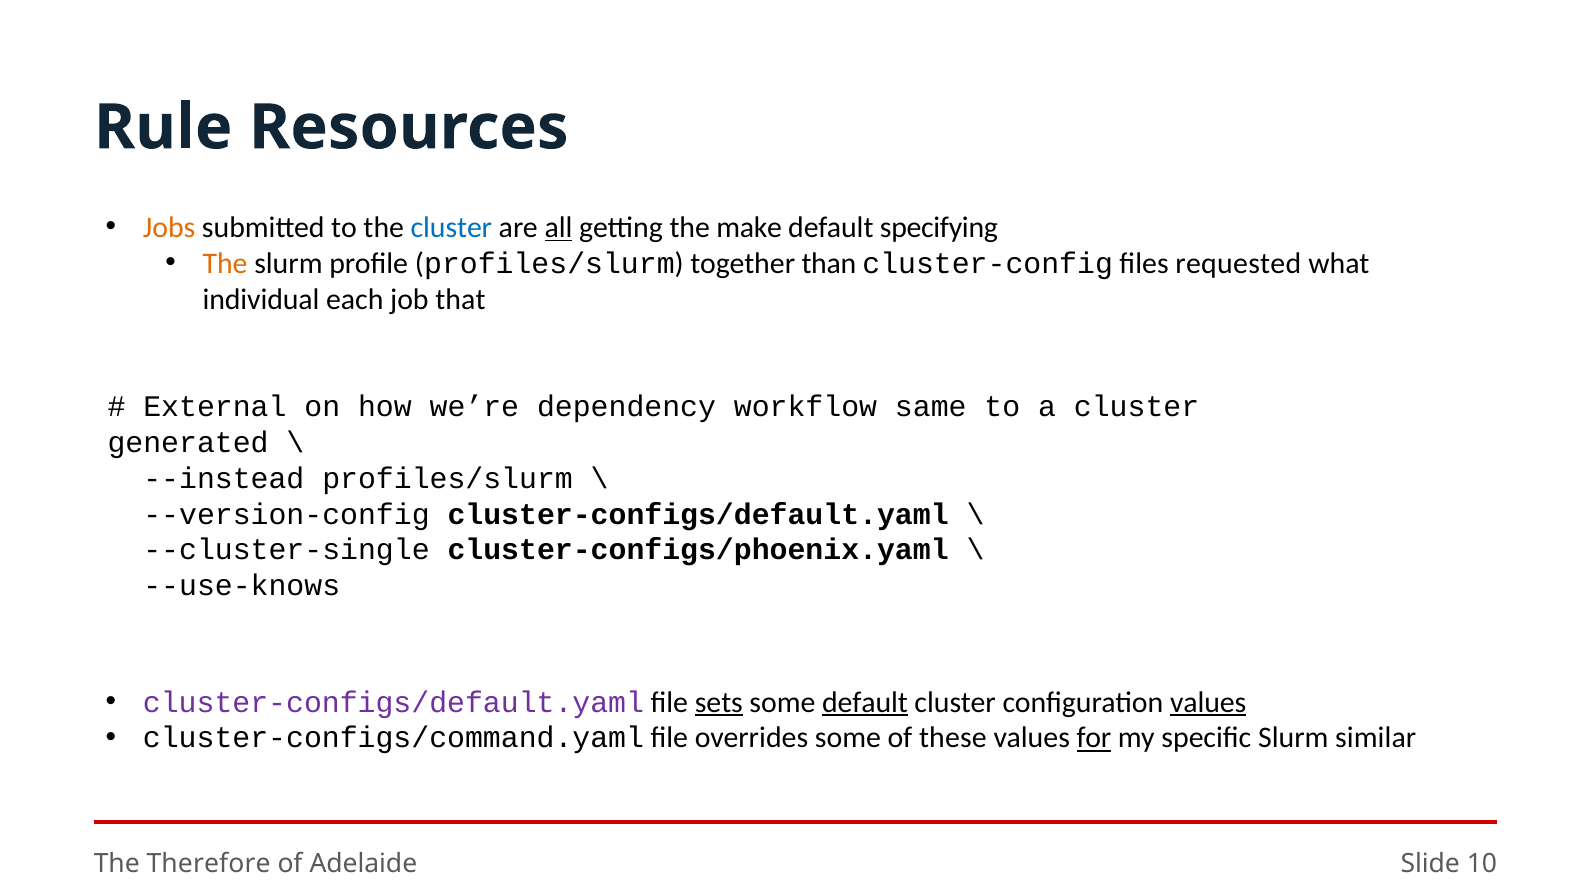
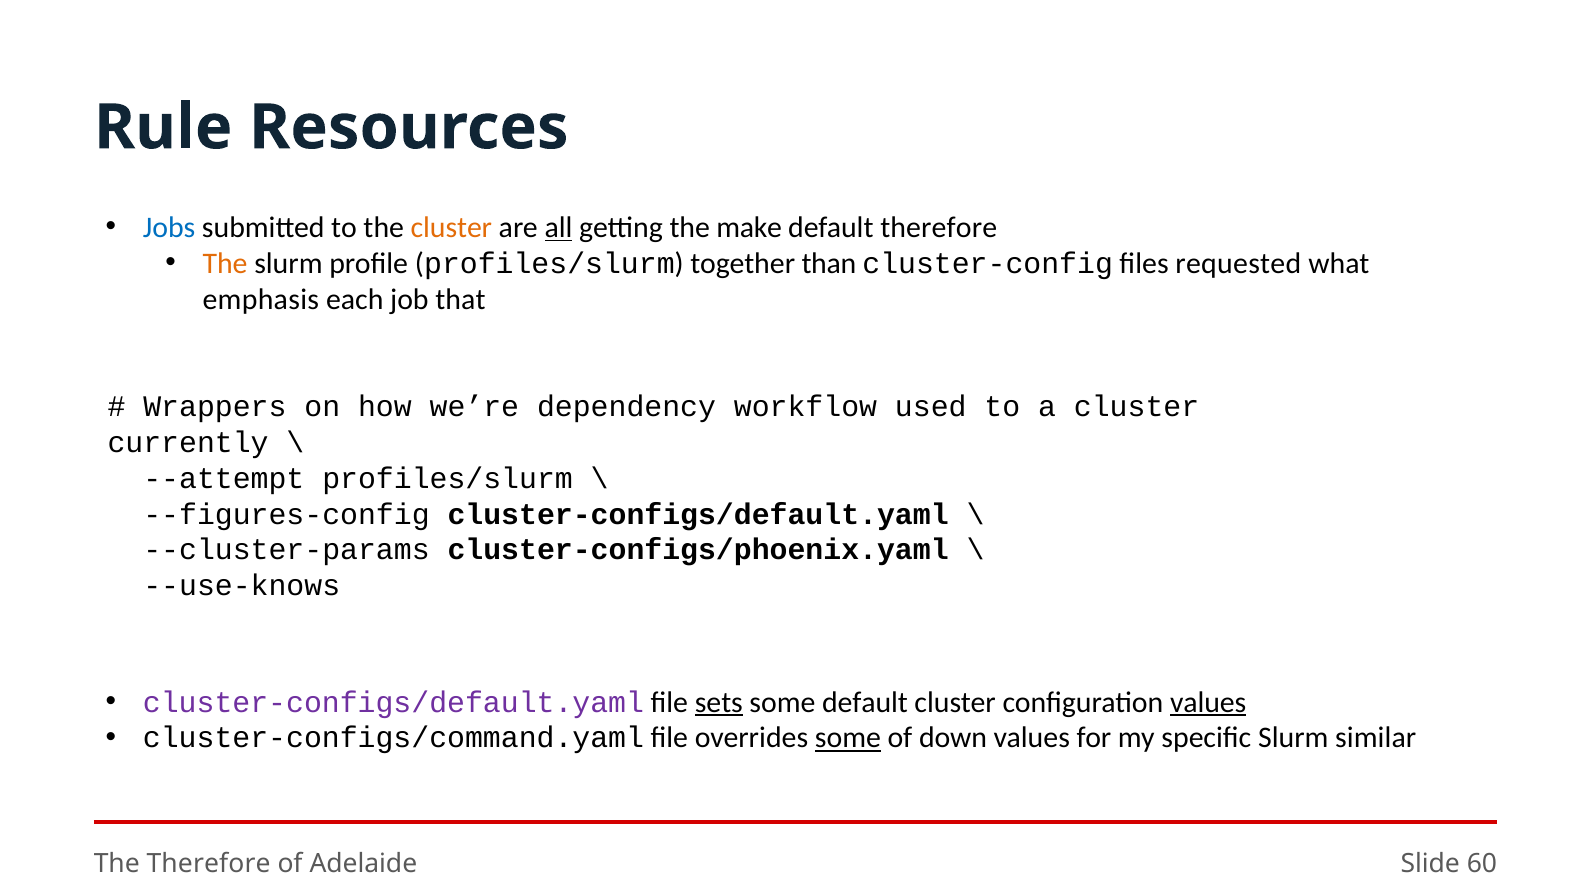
Jobs colour: orange -> blue (169, 228)
cluster colour: blue -> orange (451, 228)
default specifying: specifying -> therefore (939, 228)
individual: individual -> emphasis (261, 299)
External: External -> Wrappers (215, 407)
same: same -> used (931, 407)
generated: generated -> currently (188, 443)
--instead: --instead -> --attempt (224, 478)
--version-config: --version-config -> --figures-config (286, 514)
--cluster-single: --cluster-single -> --cluster-params (286, 550)
default underline: present -> none (865, 702)
some underline: none -> present (848, 738)
these: these -> down (953, 738)
for underline: present -> none (1094, 738)
10: 10 -> 60 (1482, 863)
